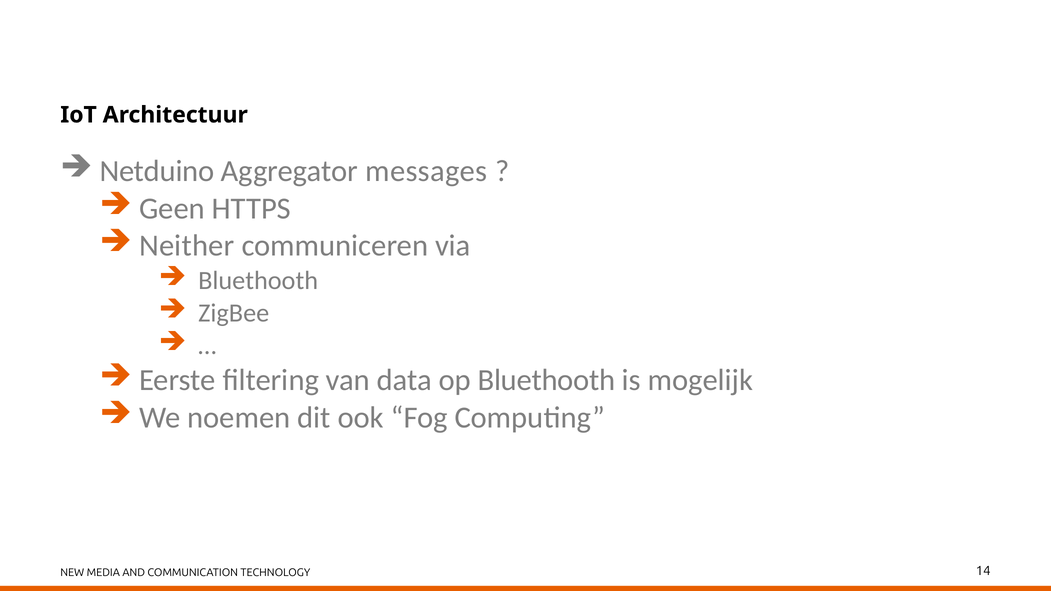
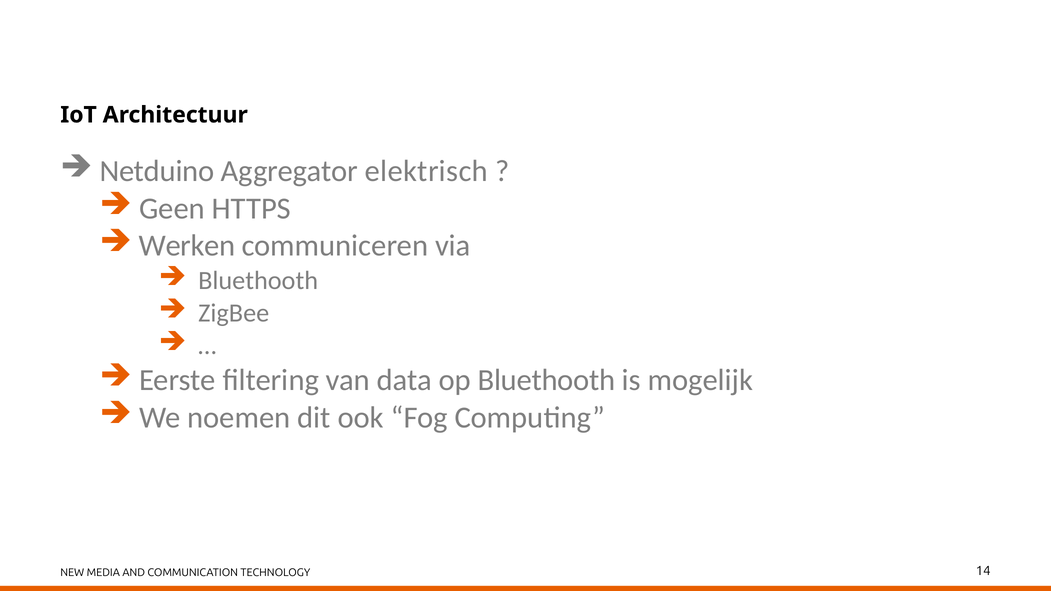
messages: messages -> elektrisch (426, 171)
Neither: Neither -> Werken (187, 246)
